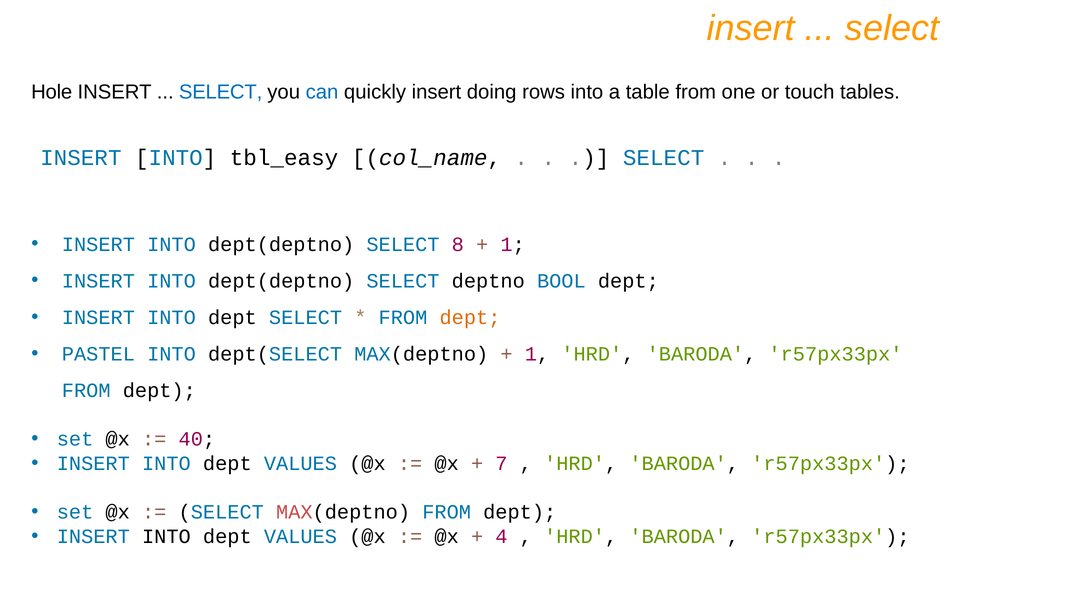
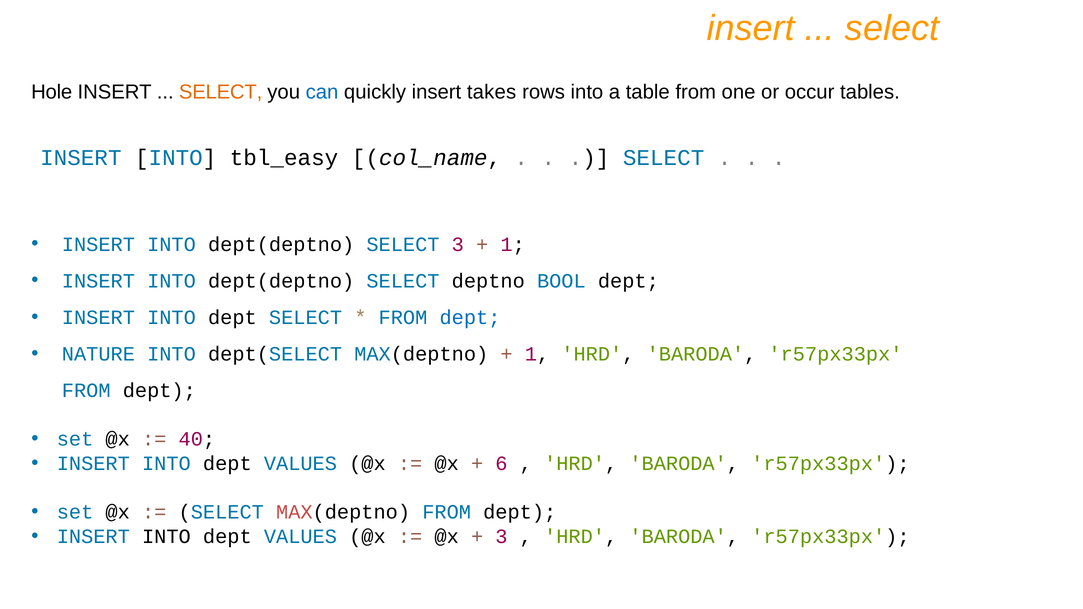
SELECT colour: blue -> orange (221, 92)
doing: doing -> takes (492, 92)
touch: touch -> occur (810, 92)
SELECT 8: 8 -> 3 (458, 244)
dept colour: orange -> blue (470, 317)
PASTEL: PASTEL -> NATURE (98, 354)
7: 7 -> 6 (501, 464)
4: 4 -> 3 (501, 537)
